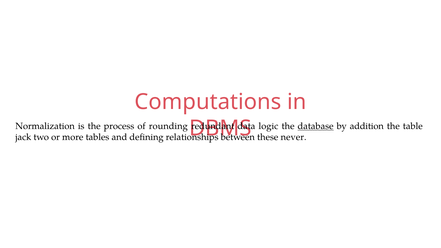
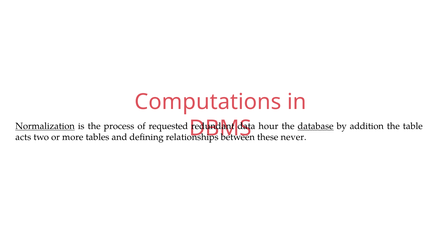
Normalization underline: none -> present (45, 126)
rounding: rounding -> requested (168, 126)
logic: logic -> hour (268, 126)
jack: jack -> acts (23, 137)
